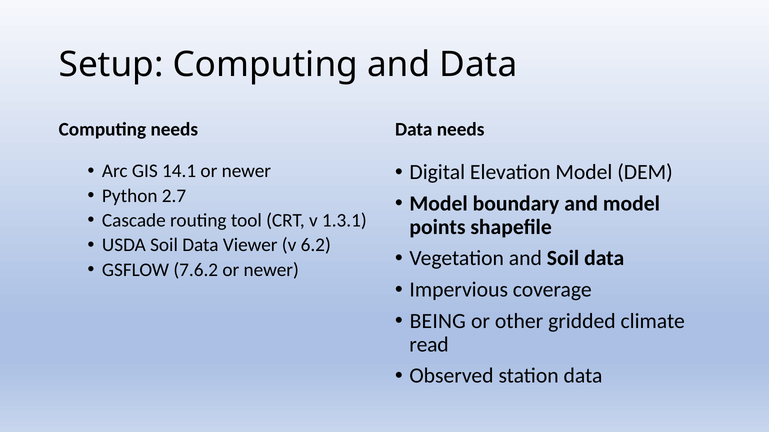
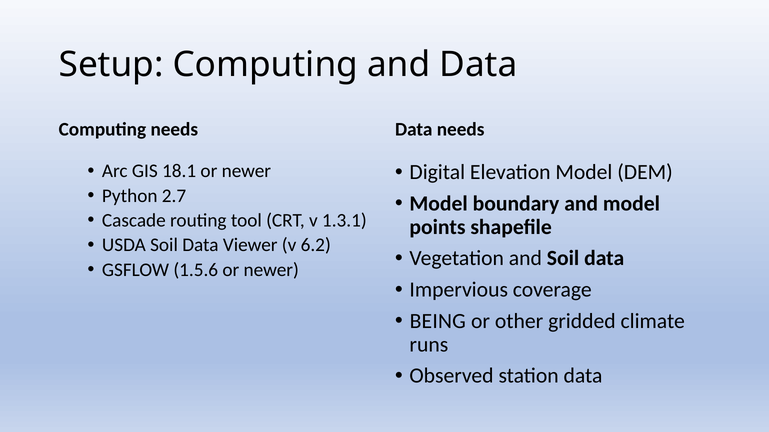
14.1: 14.1 -> 18.1 (179, 171)
7.6.2: 7.6.2 -> 1.5.6 (196, 270)
read: read -> runs (429, 345)
